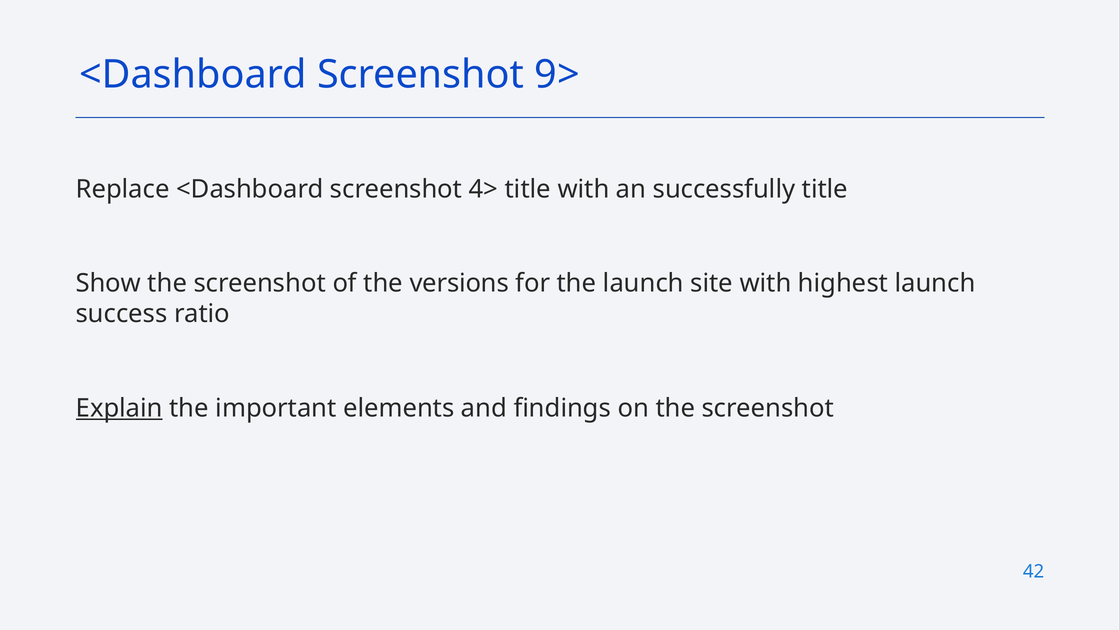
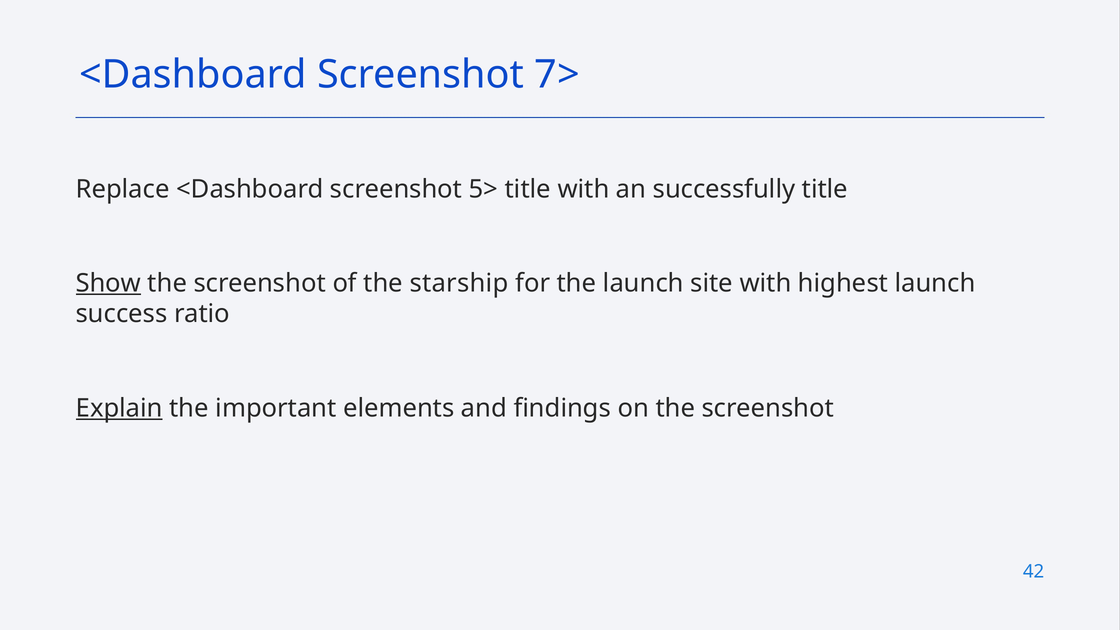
9>: 9> -> 7> (557, 75)
4>: 4> -> 5> (483, 189)
Show underline: none -> present (108, 283)
versions: versions -> starship (459, 283)
